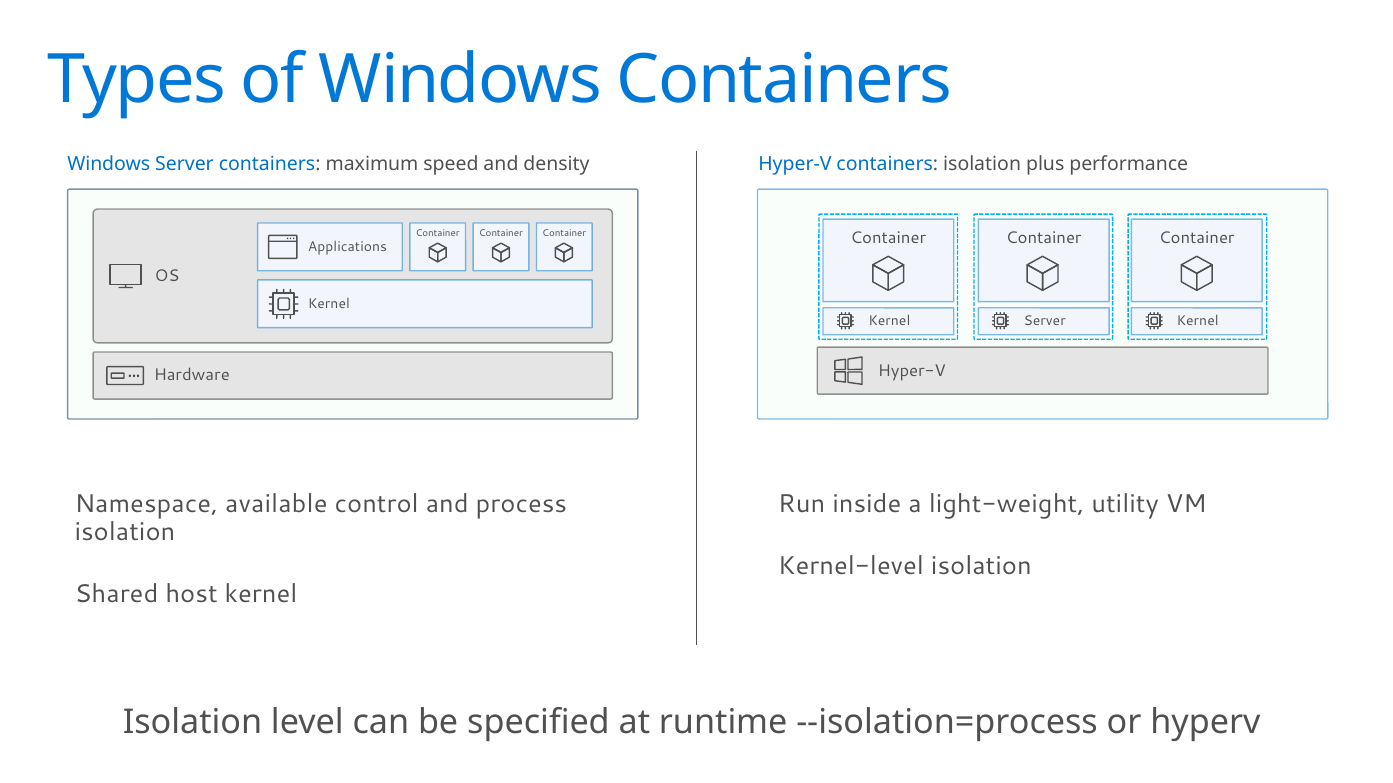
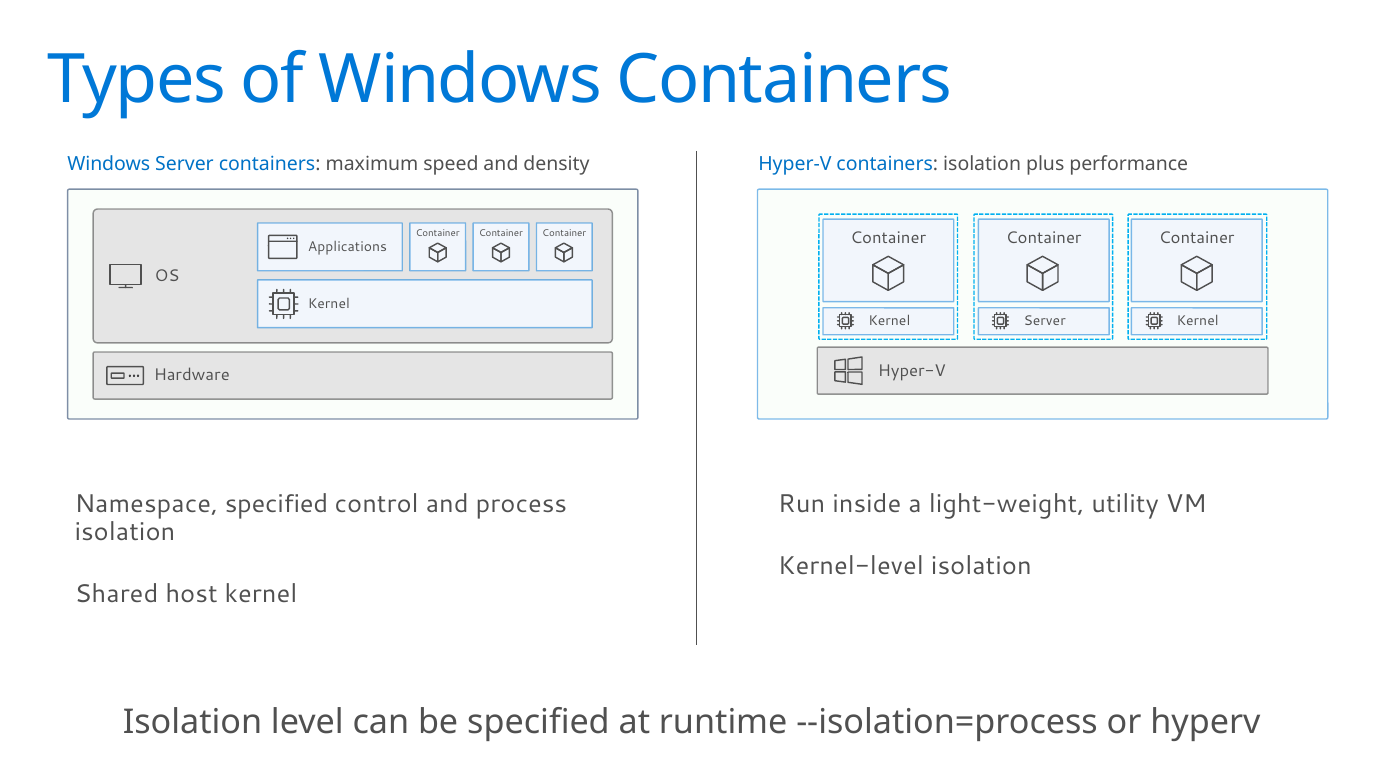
Namespace available: available -> specified (277, 505)
